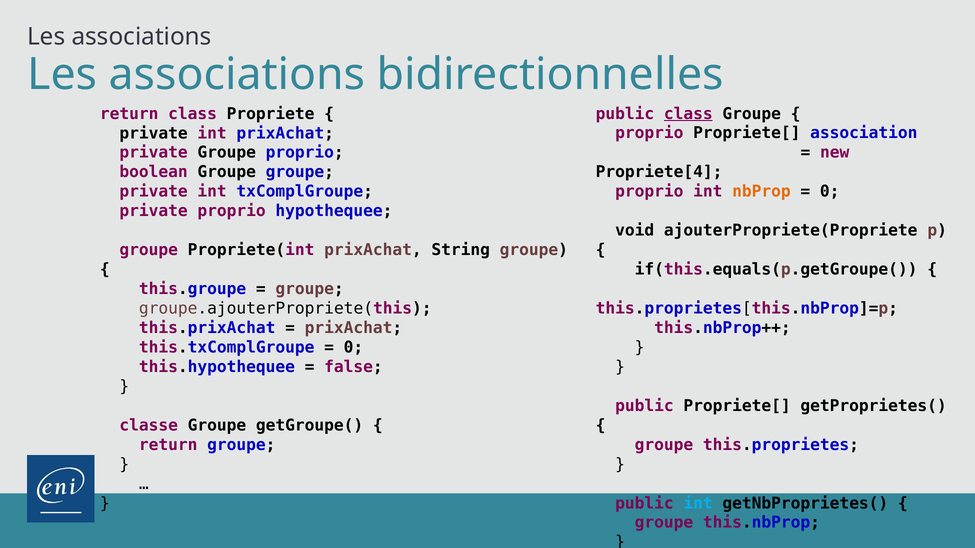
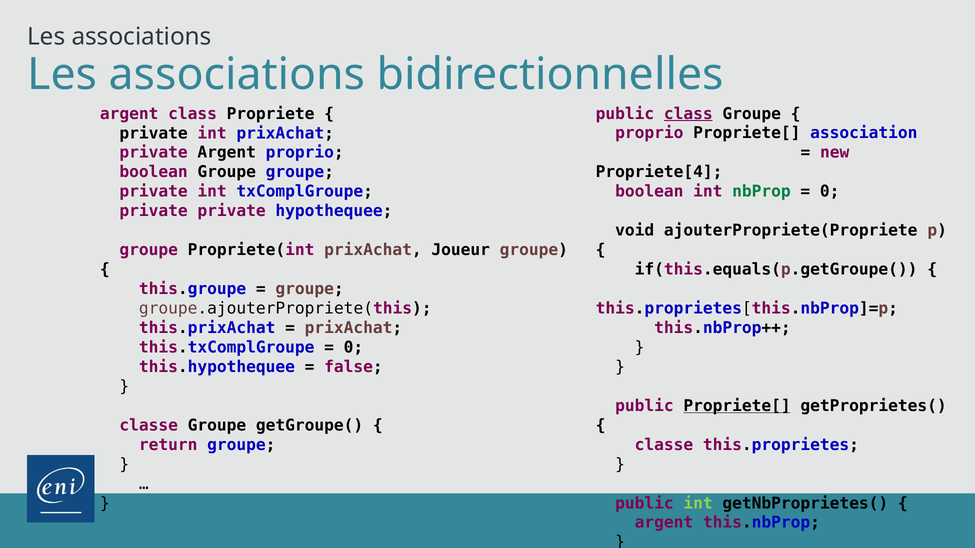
return: return -> argent (129, 114)
private Groupe: Groupe -> Argent (227, 153)
proprio: proprio -> boolean (649, 192)
nbProp colour: orange -> green (761, 192)
private proprio: proprio -> private (232, 211)
String: String -> Joueur (461, 250)
Propriete[ underline: none -> present (737, 406)
groupe: groupe -> classe (664, 445)
int colour: light blue -> light green (698, 504)
groupe: groupe -> argent (664, 523)
